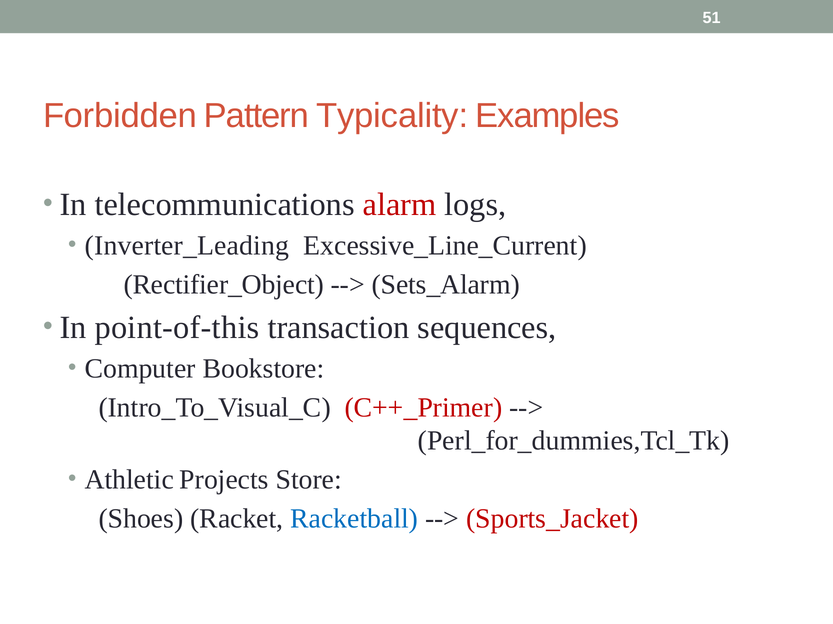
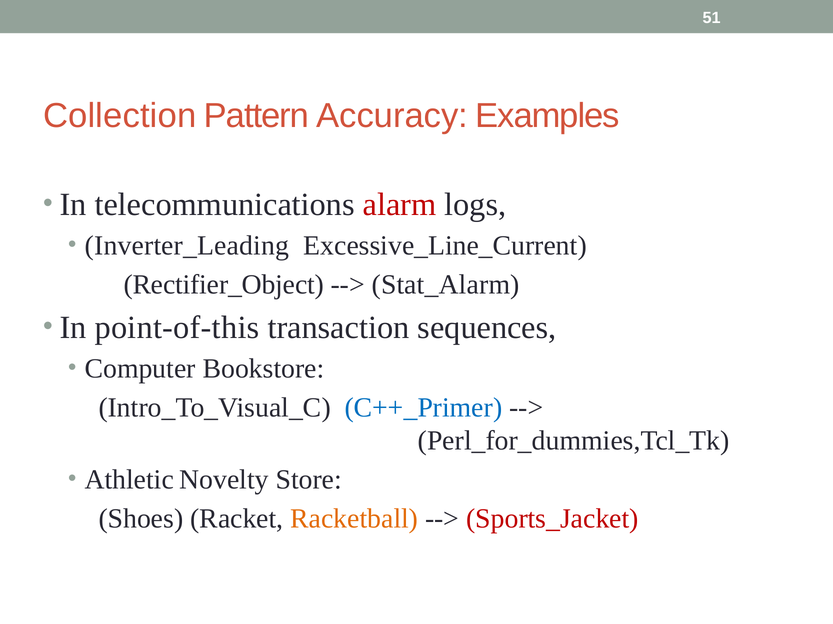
Forbidden: Forbidden -> Collection (120, 116)
Typicality: Typicality -> Accuracy (392, 116)
Sets_Alarm: Sets_Alarm -> Stat_Alarm (446, 285)
C++_Primer colour: red -> blue (423, 408)
Projects: Projects -> Novelty (224, 480)
Racketball colour: blue -> orange (354, 519)
